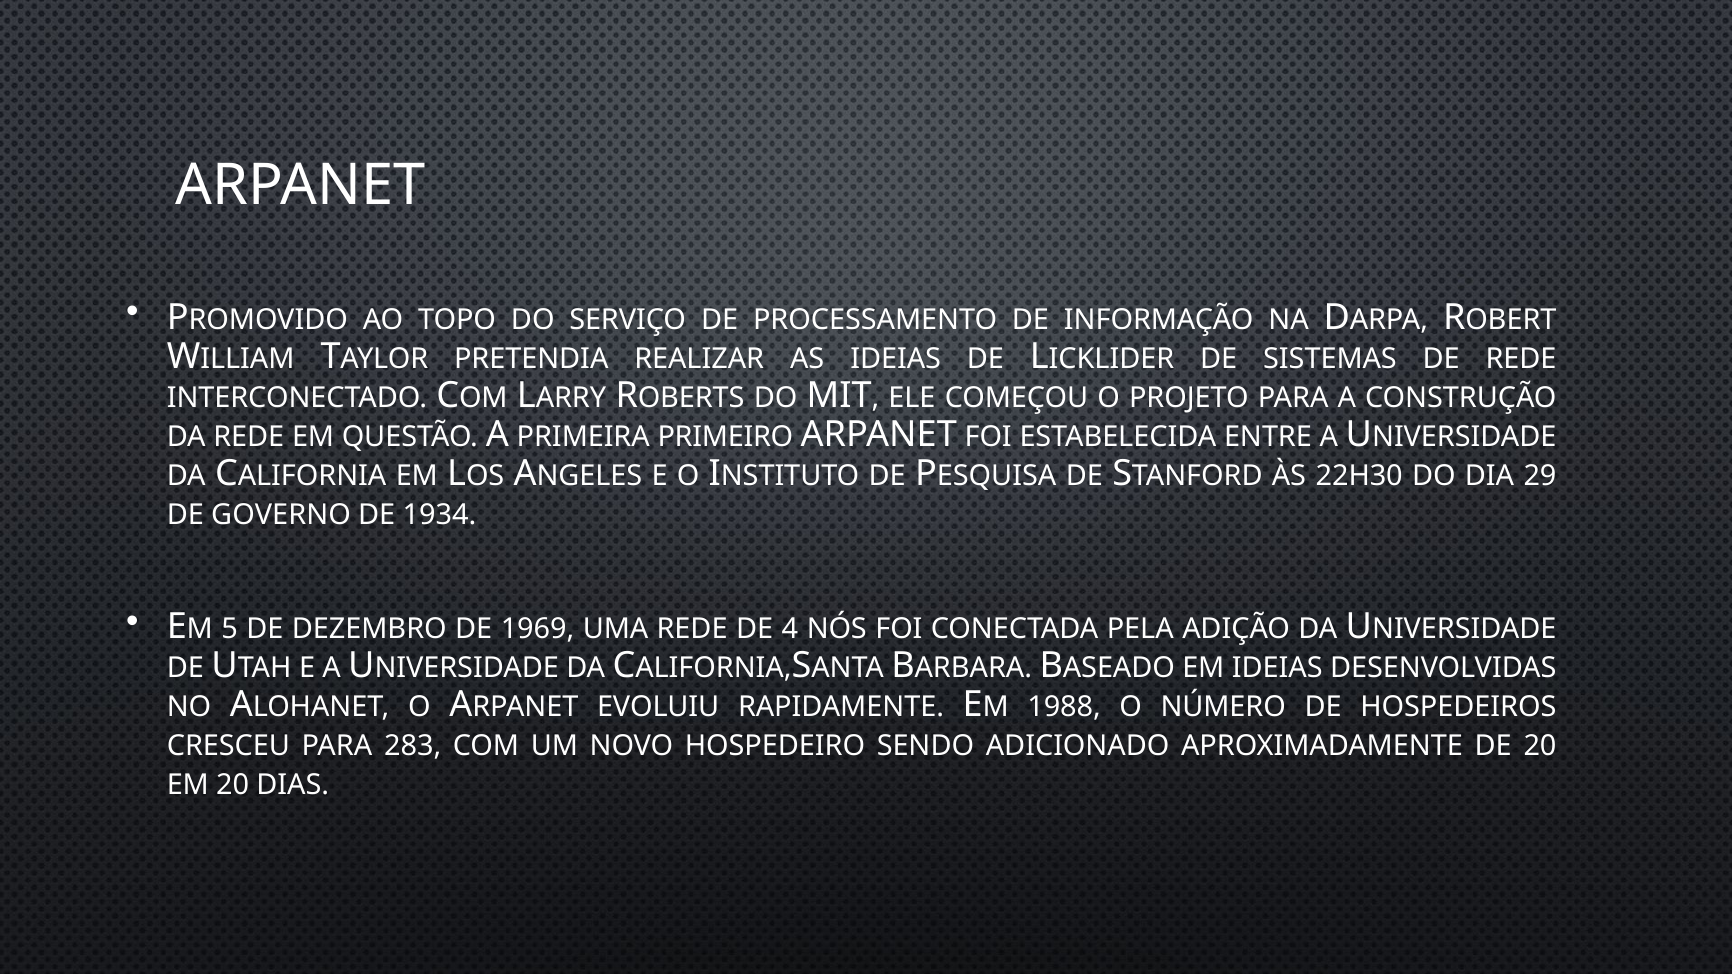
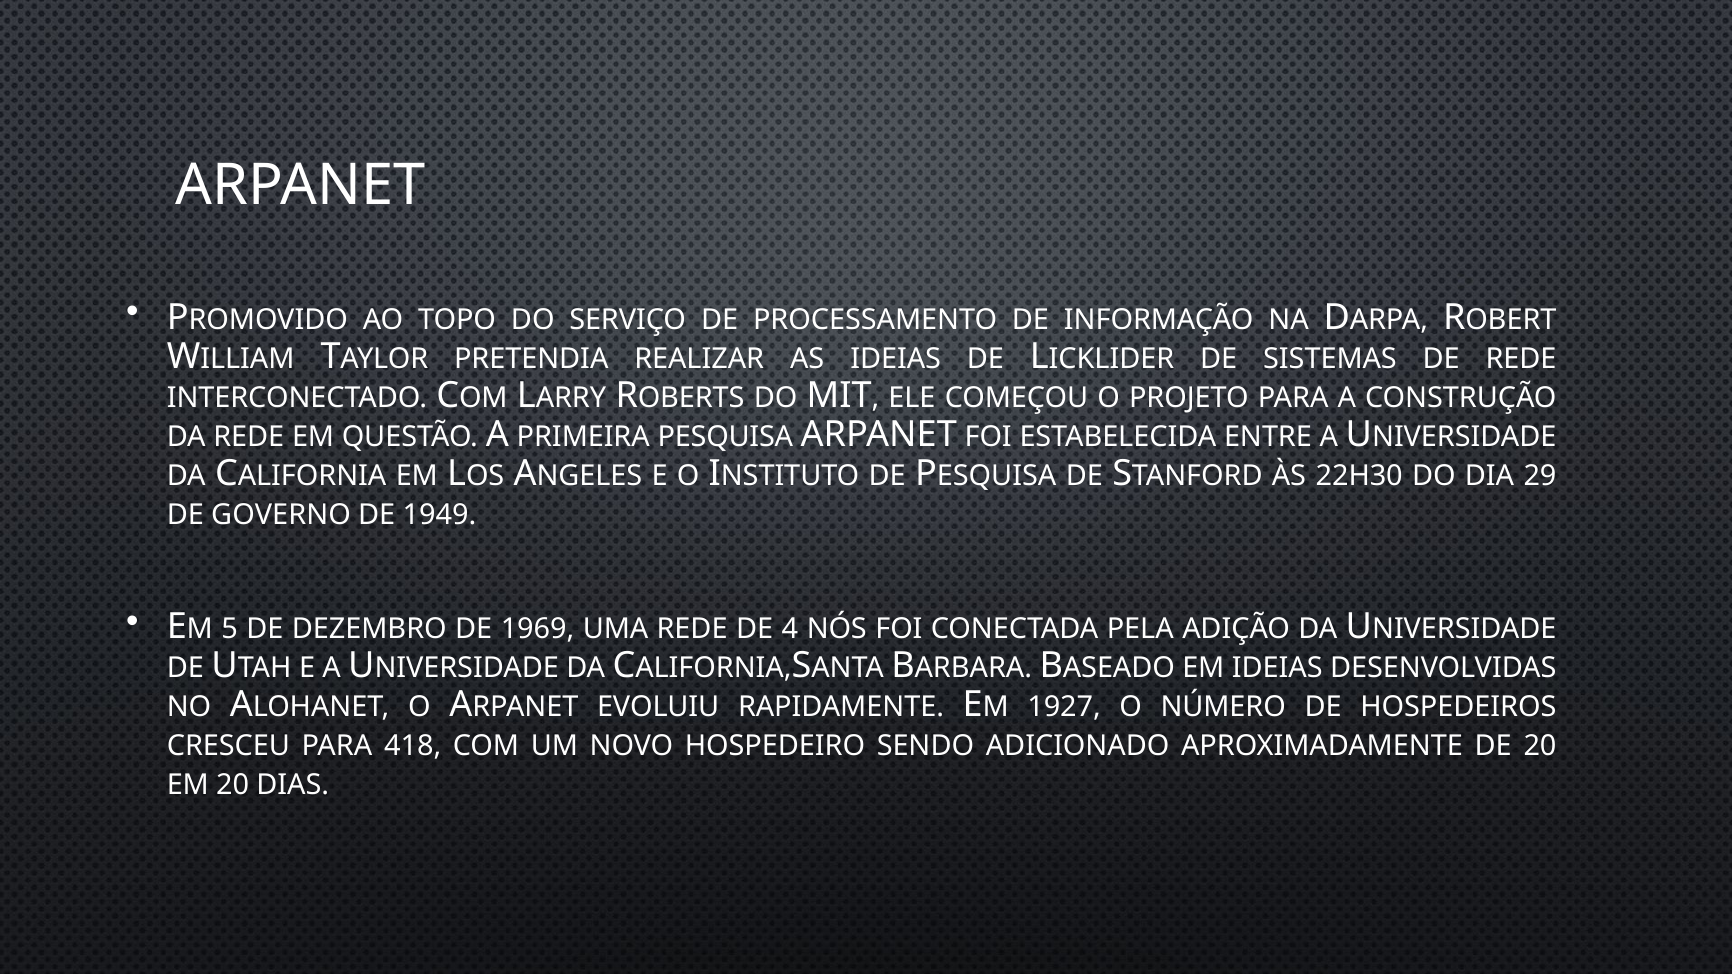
PRIMEIRO: PRIMEIRO -> PESQUISA (725, 437)
1934: 1934 -> 1949 (439, 515)
1988: 1988 -> 1927 (1064, 707)
283: 283 -> 418 (413, 746)
